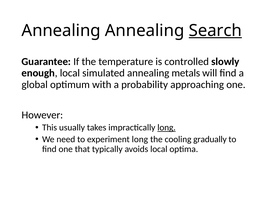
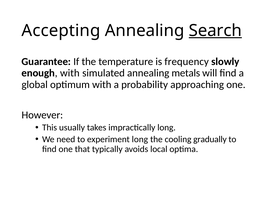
Annealing: Annealing -> Accepting (61, 31)
controlled: controlled -> frequency (187, 62)
enough local: local -> with (70, 73)
long underline: present -> none (167, 128)
